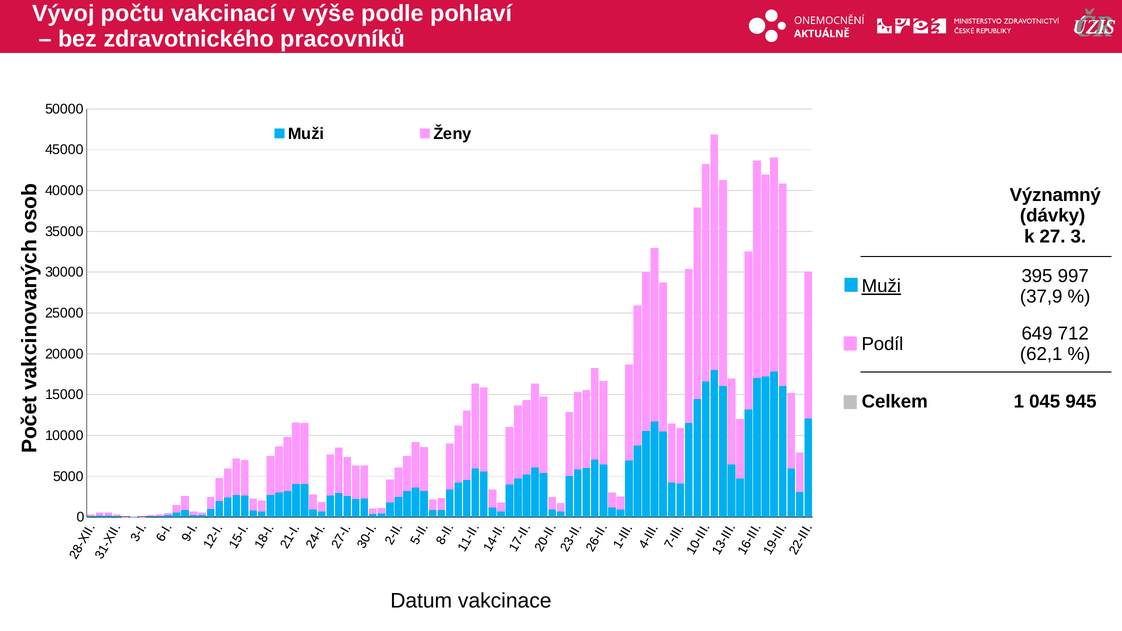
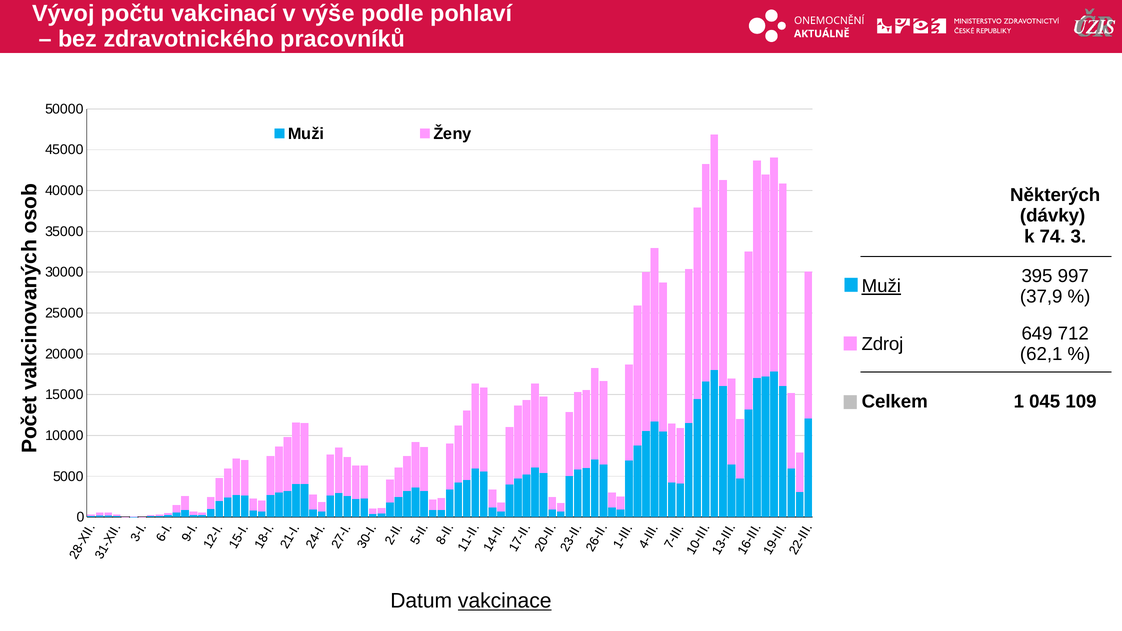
Významný: Významný -> Některých (1055, 195)
27: 27 -> 74 (1052, 236)
Podíl: Podíl -> Zdroj (882, 344)
945: 945 -> 109 (1081, 402)
vakcinace underline: none -> present (505, 601)
